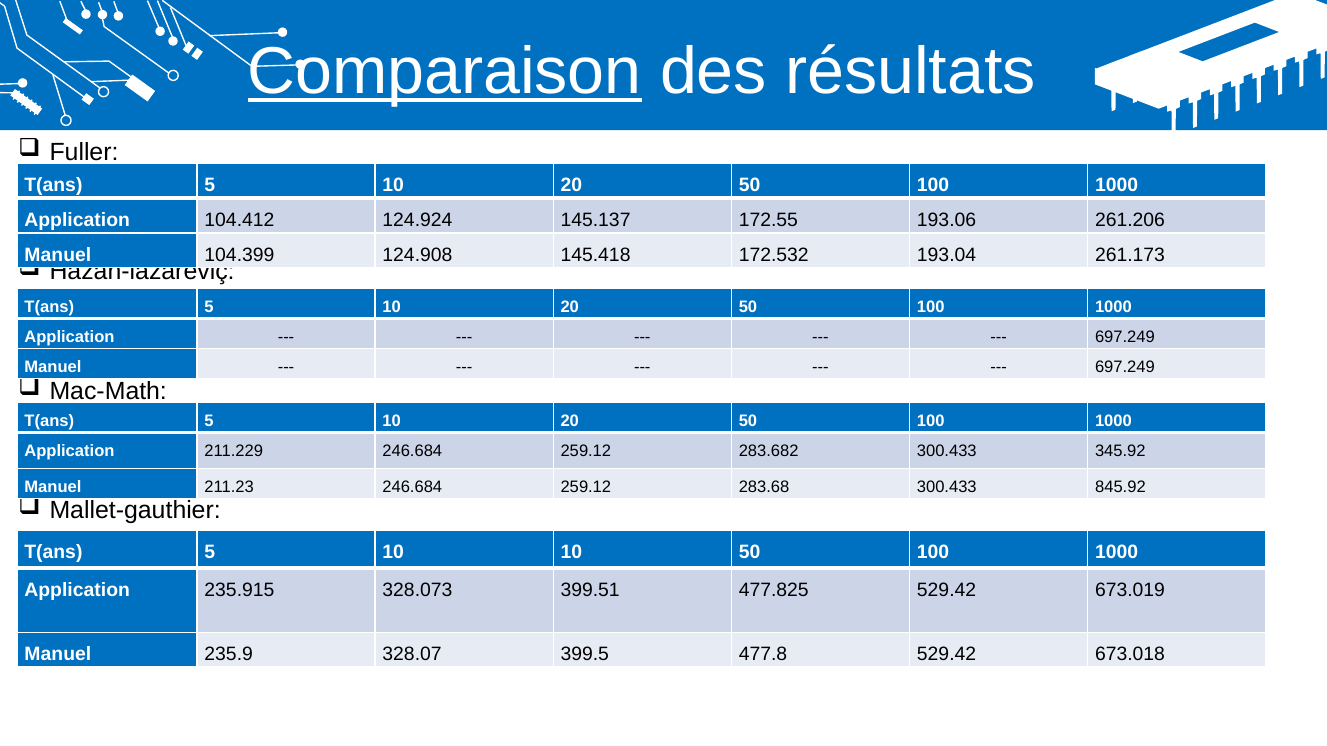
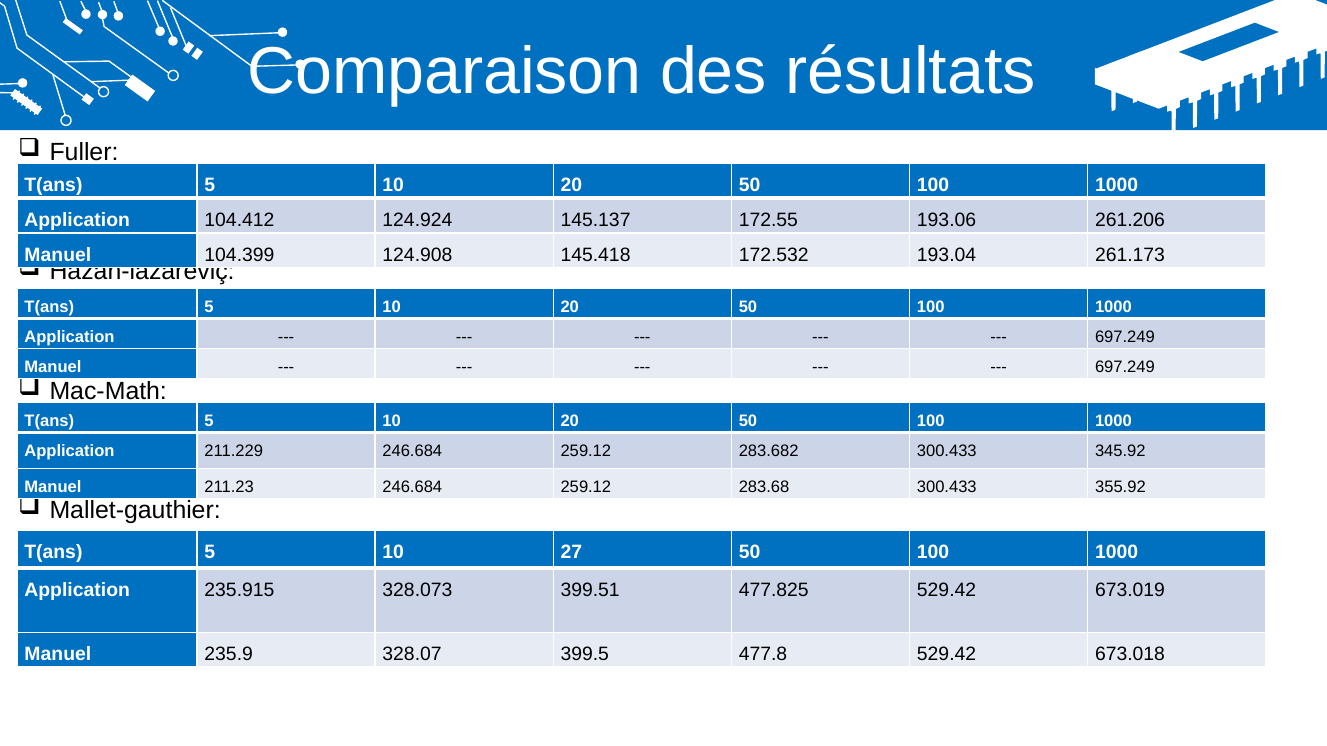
Comparaison underline: present -> none (445, 72)
845.92: 845.92 -> 355.92 (1120, 487)
10 10: 10 -> 27 (571, 553)
